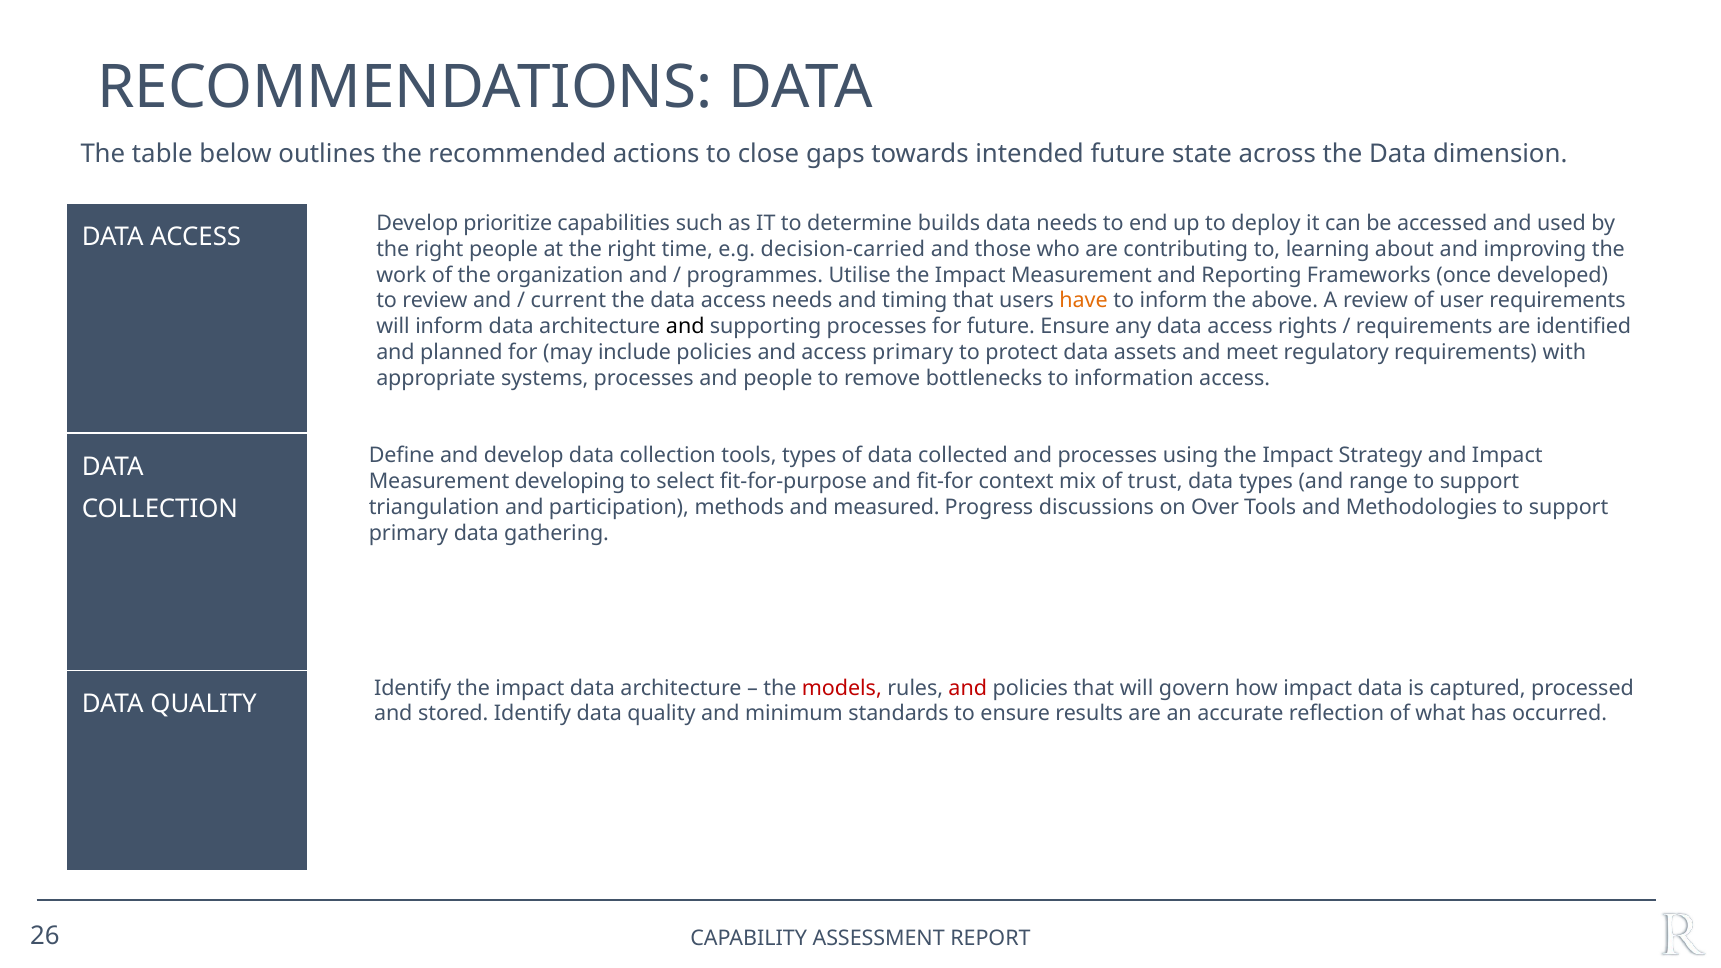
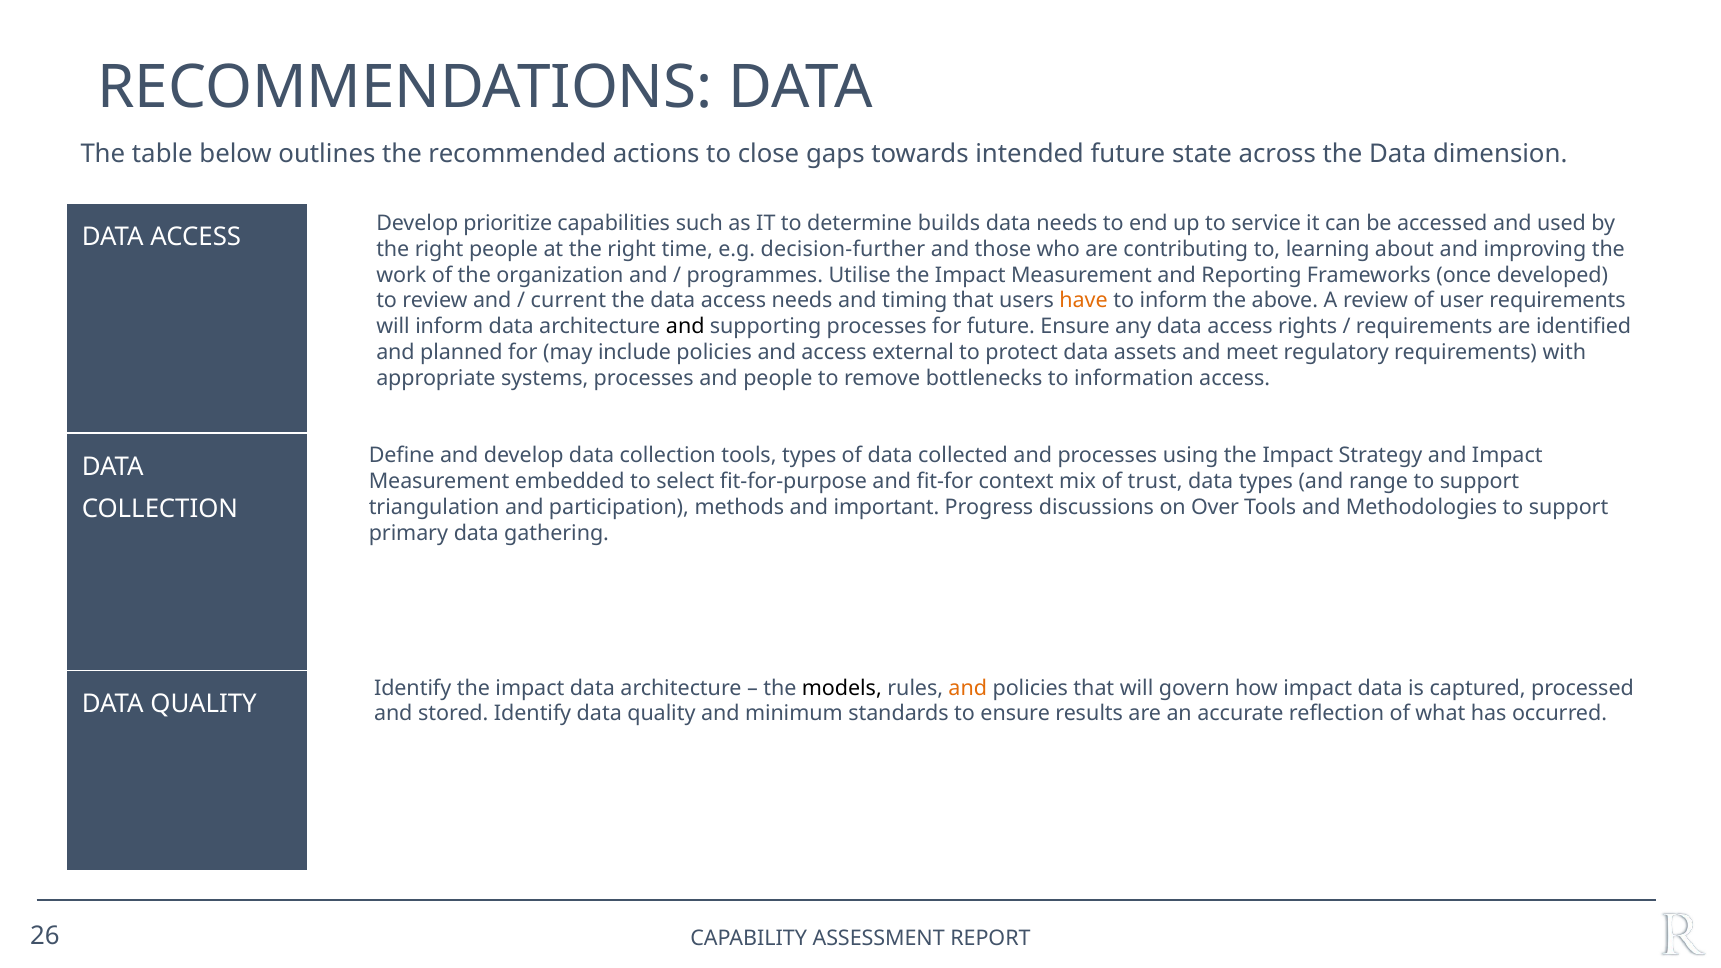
deploy: deploy -> service (1266, 223)
decision-carried: decision-carried -> decision-further (843, 249)
access primary: primary -> external (913, 353)
developing: developing -> embedded (570, 482)
measured: measured -> important (886, 507)
models colour: red -> black (842, 688)
and colour: red -> orange (968, 688)
